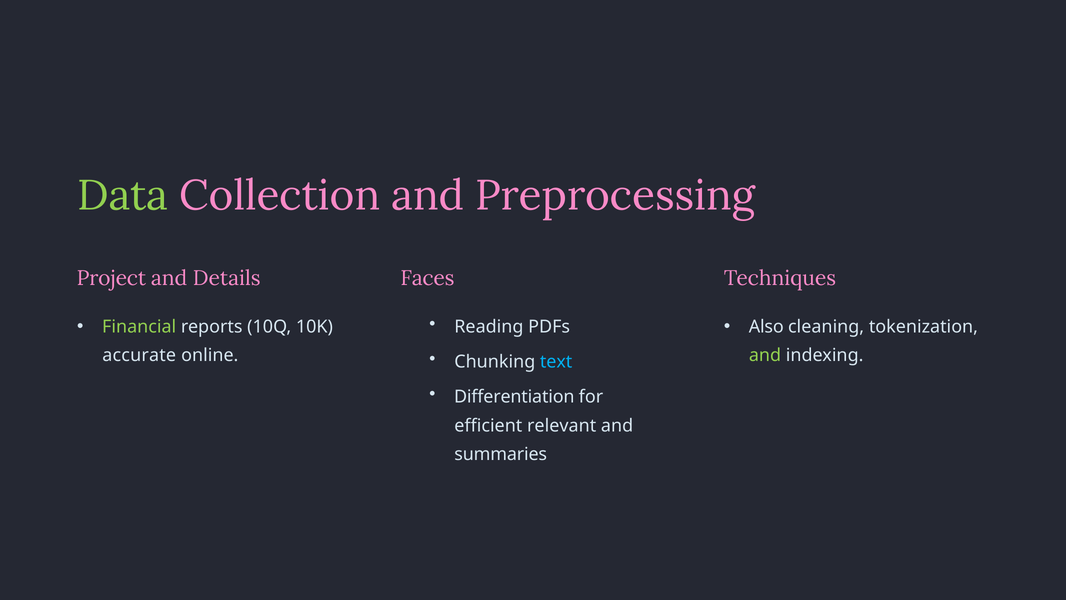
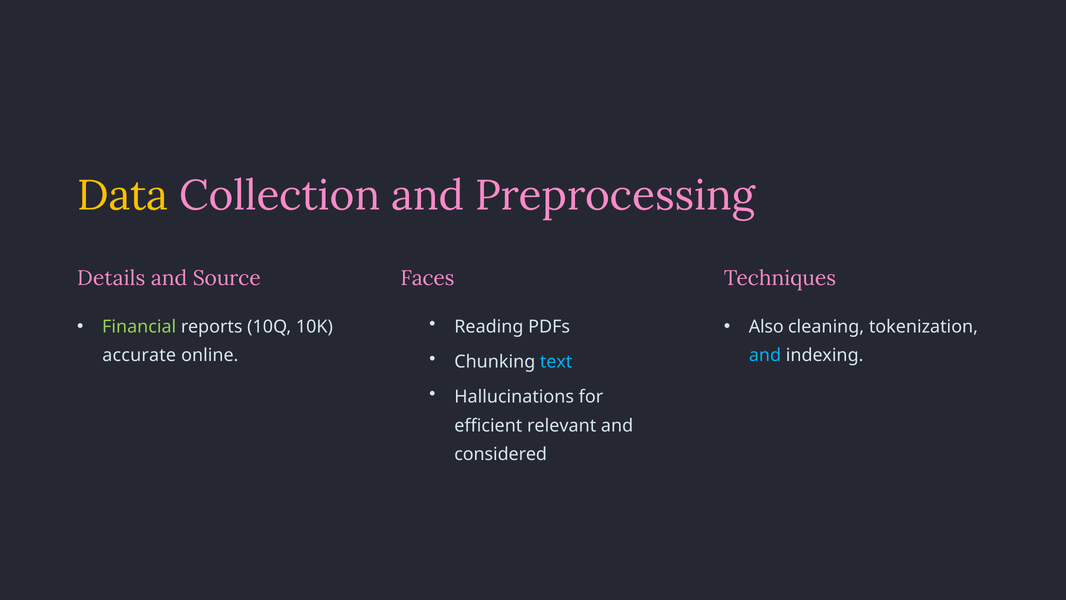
Data colour: light green -> yellow (123, 195)
Project: Project -> Details (111, 278)
Details: Details -> Source (227, 278)
and colour: light green -> light blue (765, 355)
Differentiation: Differentiation -> Hallucinations (514, 397)
summaries: summaries -> considered (501, 454)
